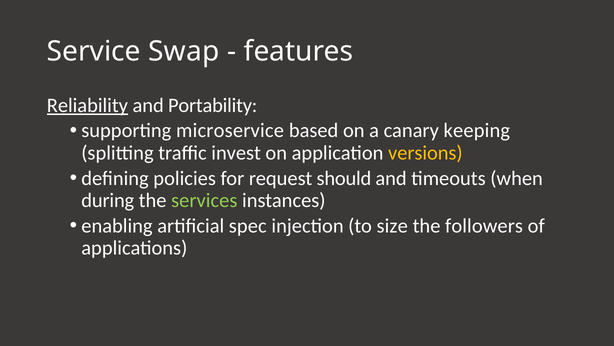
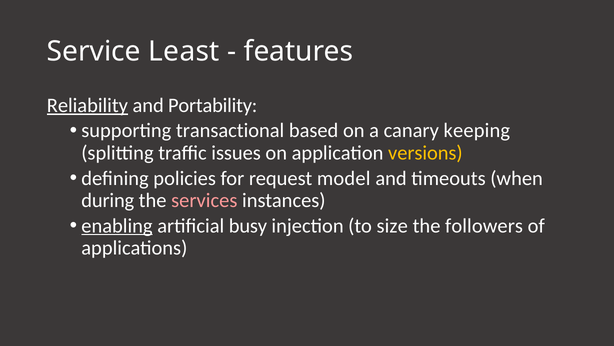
Swap: Swap -> Least (184, 52)
microservice: microservice -> transactional (230, 130)
invest: invest -> issues (236, 153)
should: should -> model (344, 178)
services colour: light green -> pink (204, 200)
enabling underline: none -> present (117, 225)
spec: spec -> busy (248, 225)
